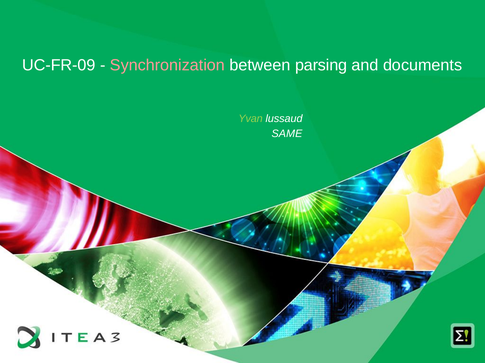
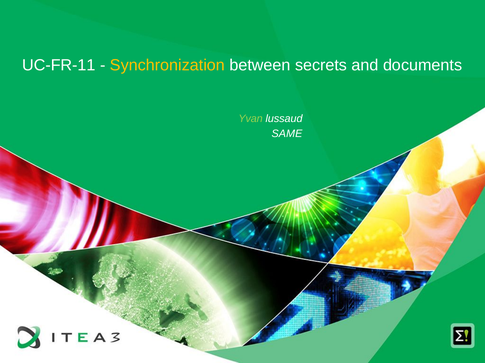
UC-FR-09: UC-FR-09 -> UC-FR-11 (59, 65)
Synchronization colour: pink -> yellow (167, 65)
parsing: parsing -> secrets (321, 65)
